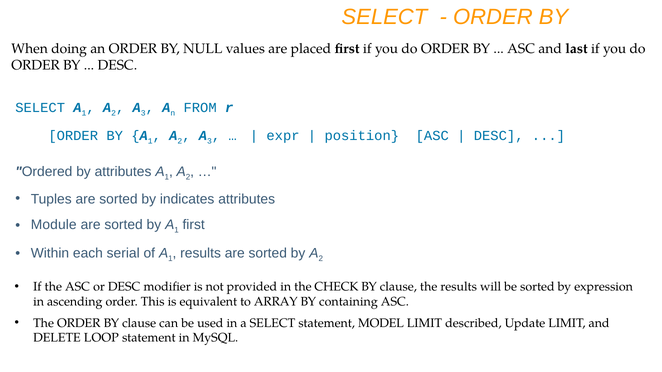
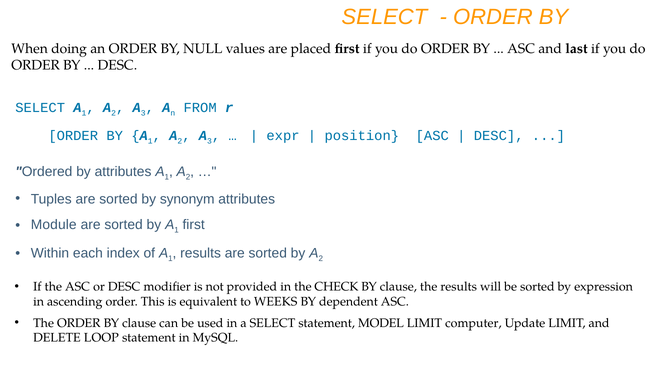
indicates: indicates -> synonym (187, 199)
serial: serial -> index (123, 253)
ARRAY: ARRAY -> WEEKS (276, 302)
containing: containing -> dependent (348, 302)
described: described -> computer (473, 323)
